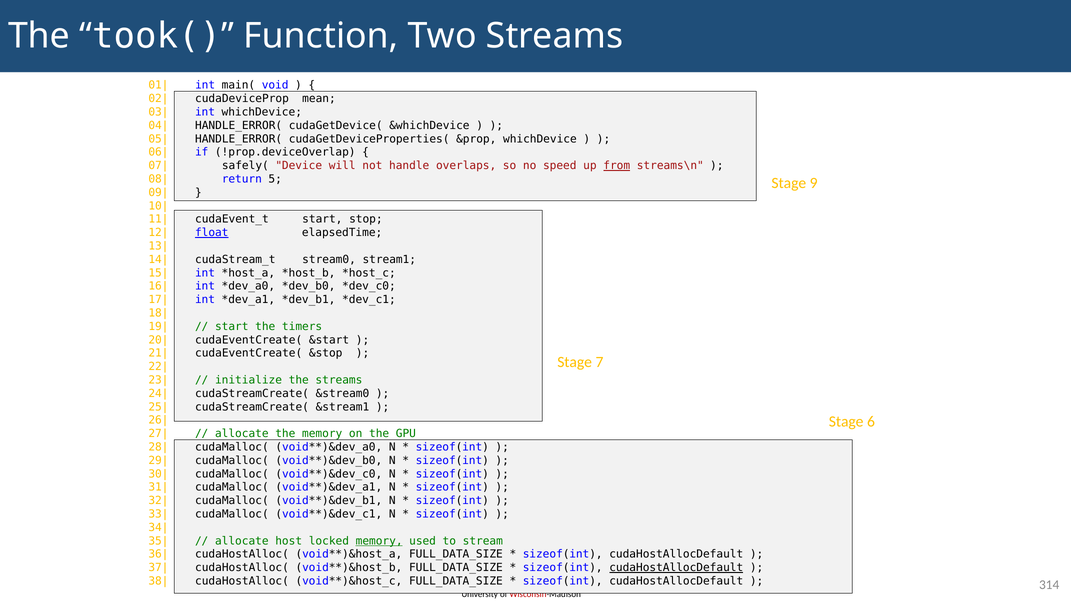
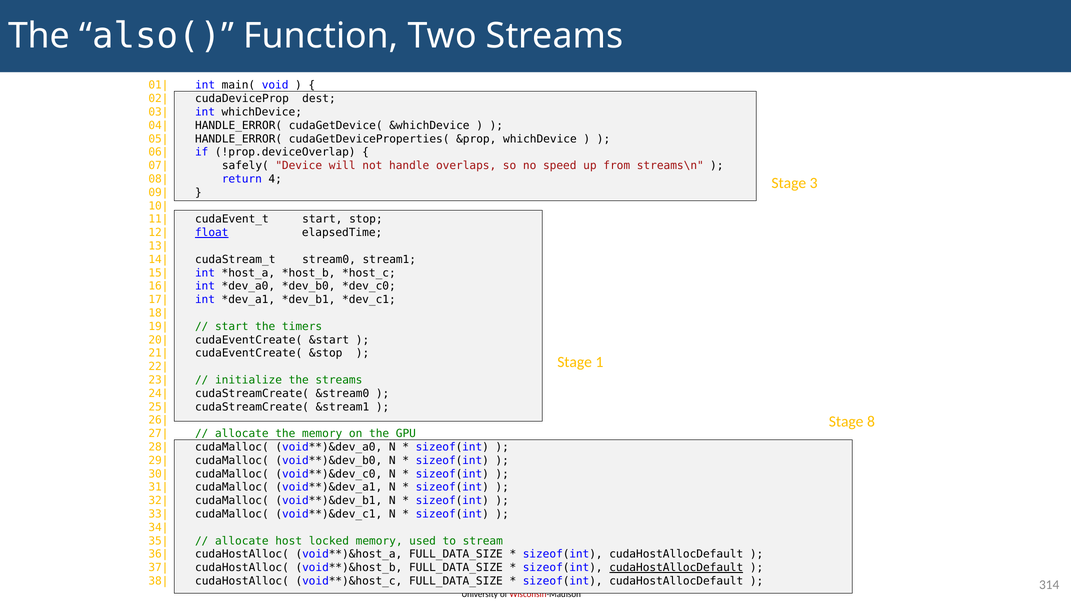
took(: took( -> also( (157, 36)
mean: mean -> dest (319, 99)
from underline: present -> none (617, 166)
5: 5 -> 4 (275, 179)
9: 9 -> 3 (814, 183)
7: 7 -> 1 (600, 363)
6: 6 -> 8 (871, 422)
memory underline: present -> none (379, 541)
